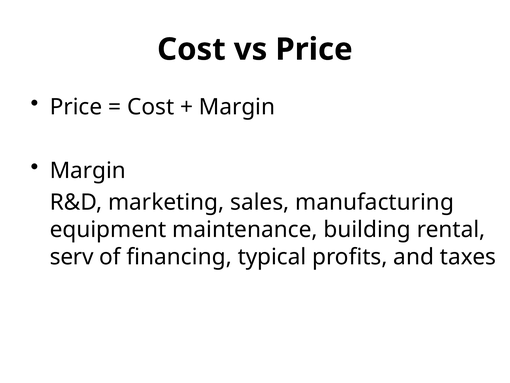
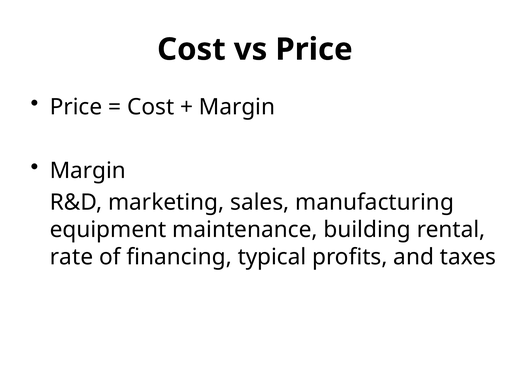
serv: serv -> rate (71, 257)
